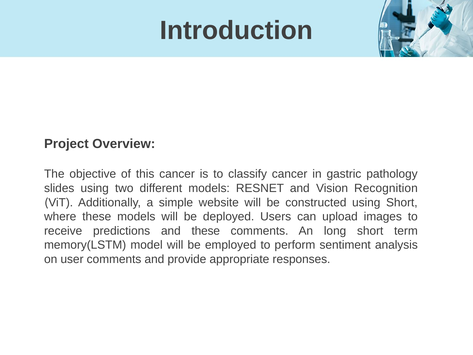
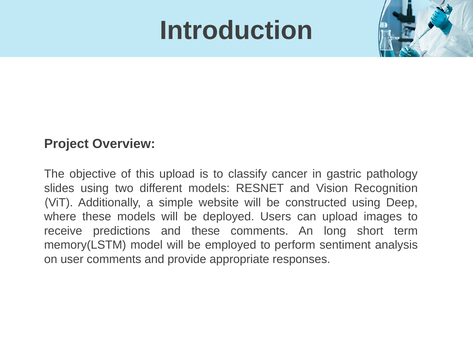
this cancer: cancer -> upload (177, 174)
using Short: Short -> Deep (402, 202)
